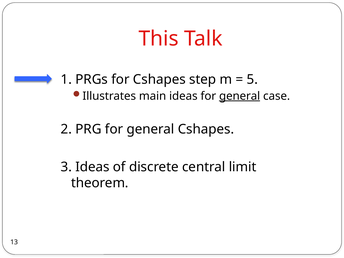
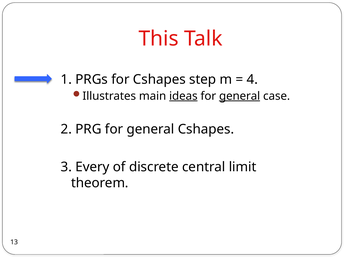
5: 5 -> 4 (252, 79)
ideas underline: none -> present (183, 96)
3 Ideas: Ideas -> Every (92, 167)
